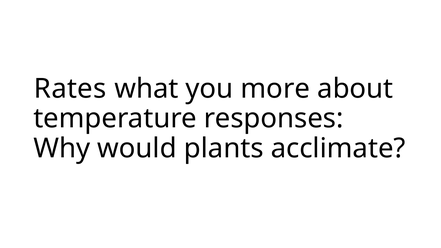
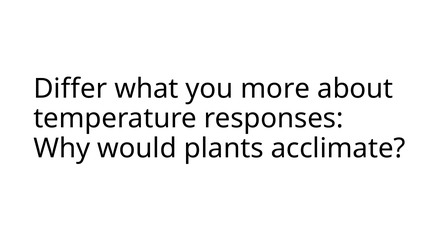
Rates: Rates -> Differ (70, 89)
